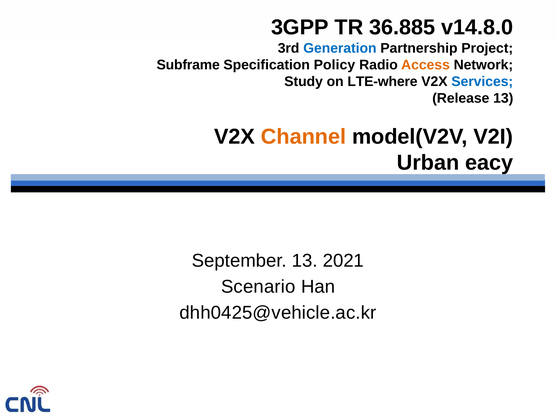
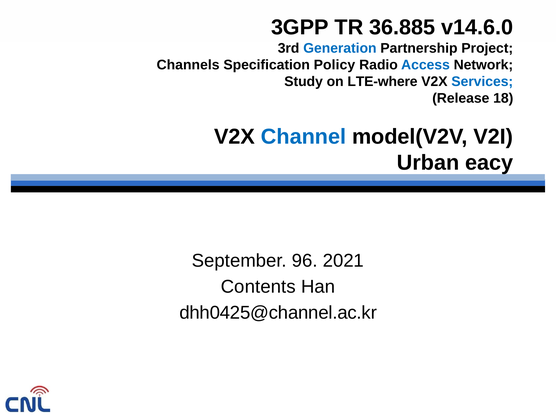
v14.8.0: v14.8.0 -> v14.6.0 (477, 27)
Subframe: Subframe -> Channels (188, 65)
Access colour: orange -> blue (426, 65)
Release 13: 13 -> 18 (503, 98)
Channel colour: orange -> blue (304, 137)
September 13: 13 -> 96 (305, 261)
Scenario: Scenario -> Contents (258, 287)
dhh0425@vehicle.ac.kr: dhh0425@vehicle.ac.kr -> dhh0425@channel.ac.kr (278, 313)
